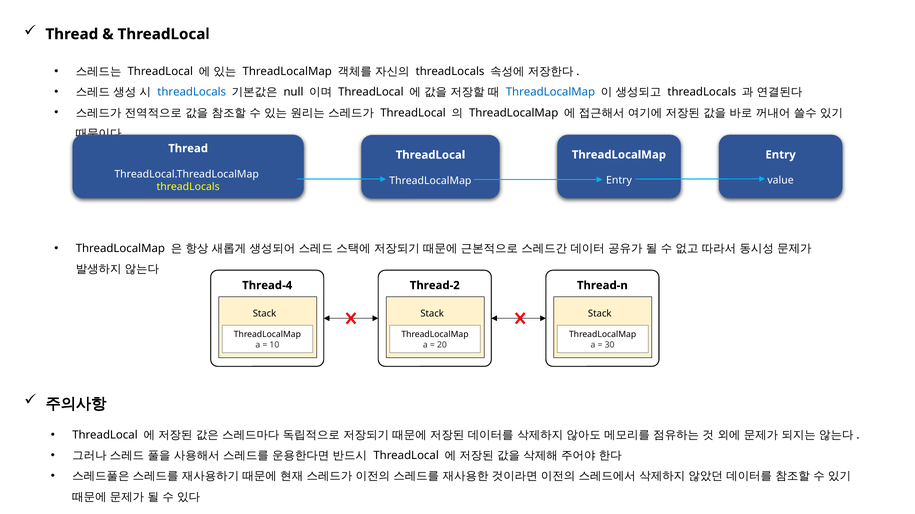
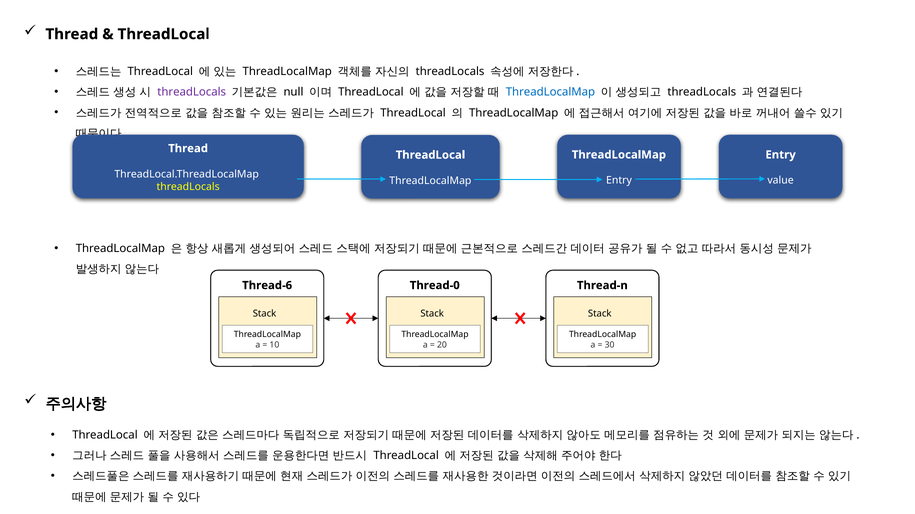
threadLocals colour: blue -> purple (192, 92)
Thread-4: Thread-4 -> Thread-6 (267, 286)
Thread-2: Thread-2 -> Thread-0 (435, 286)
